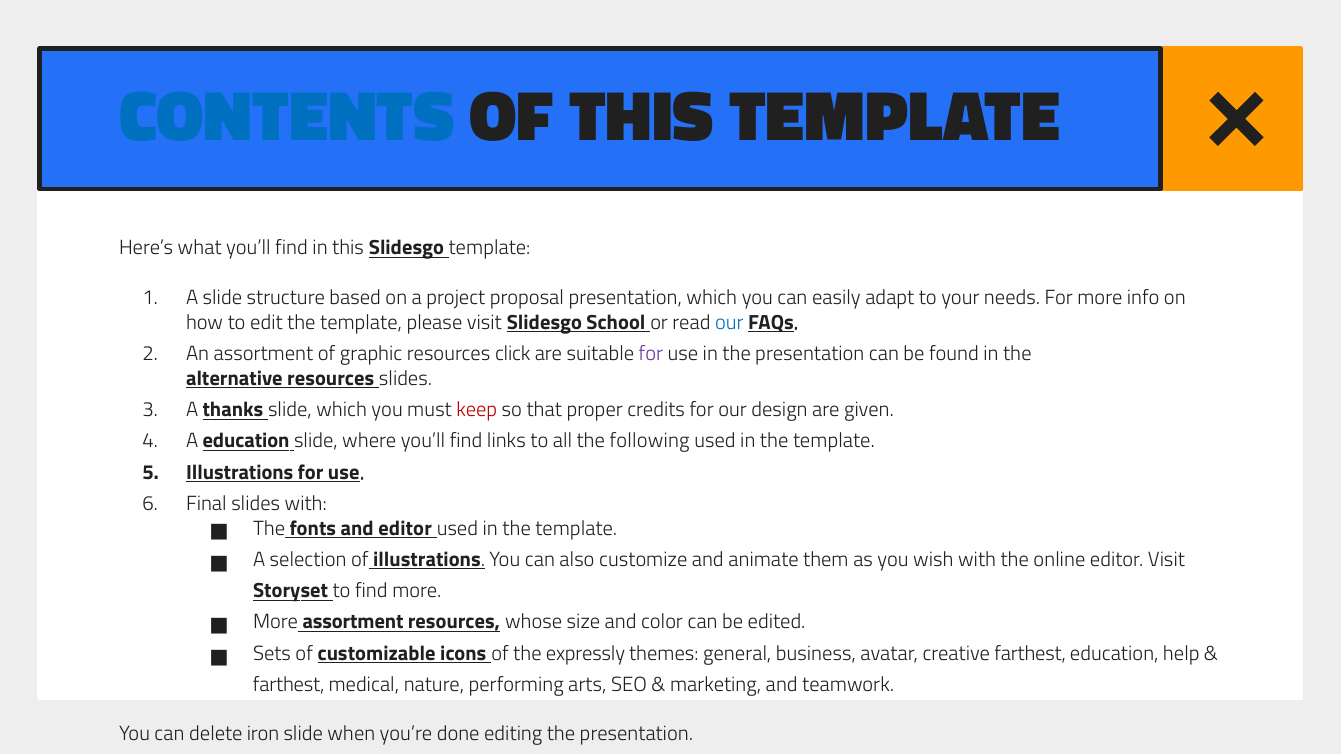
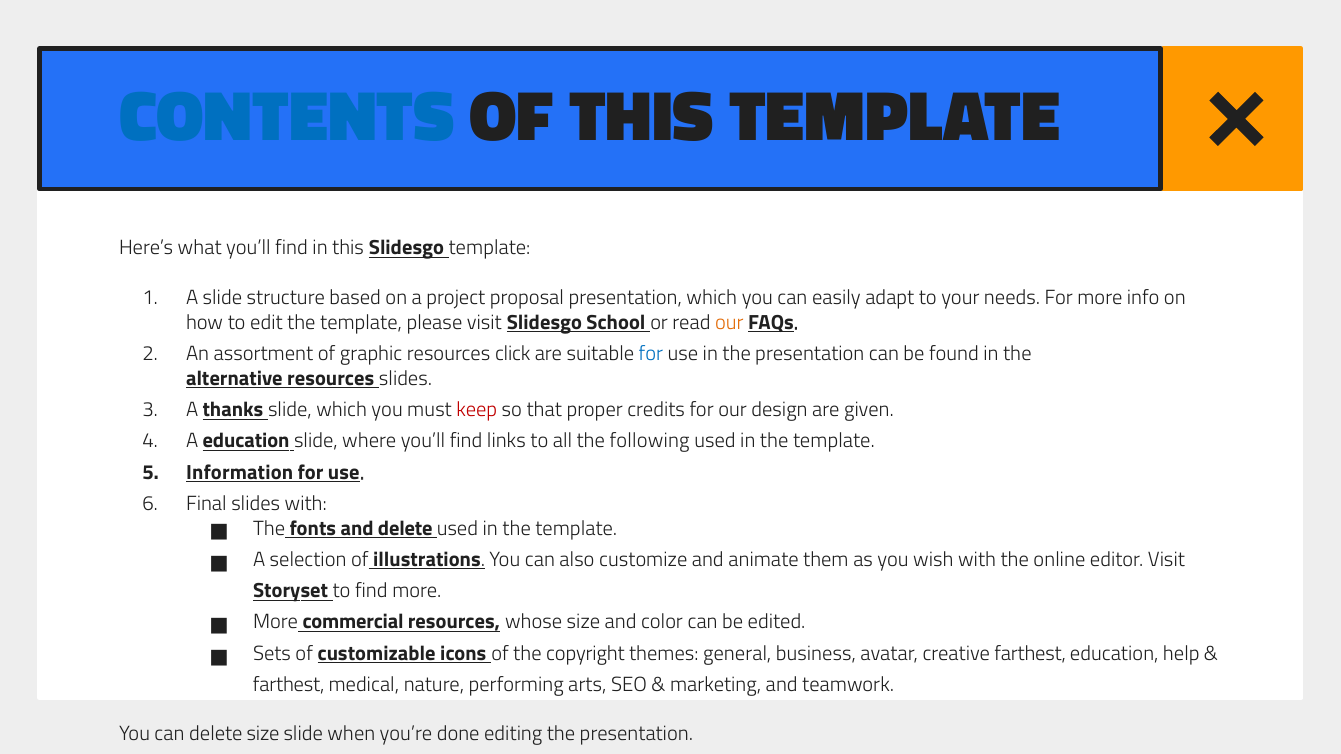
our colour: blue -> orange (729, 323)
for colour: purple -> blue (651, 354)
Illustrations: Illustrations -> Information (240, 473)
and editor: editor -> delete (405, 529)
More assortment: assortment -> commercial (353, 622)
expressly: expressly -> copyright (585, 654)
delete iron: iron -> size (263, 734)
